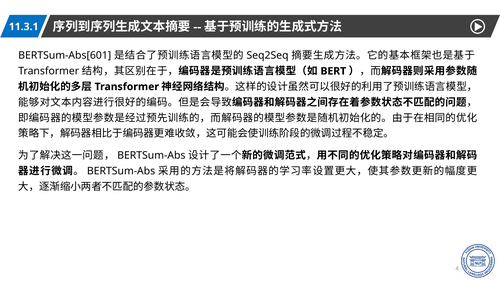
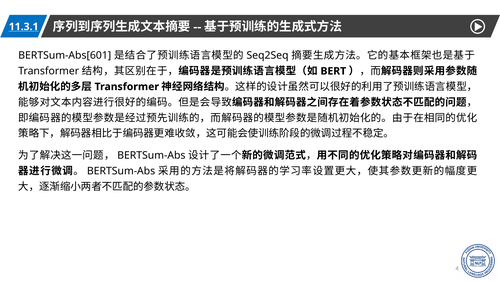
11.3.1 underline: none -> present (24, 27)
